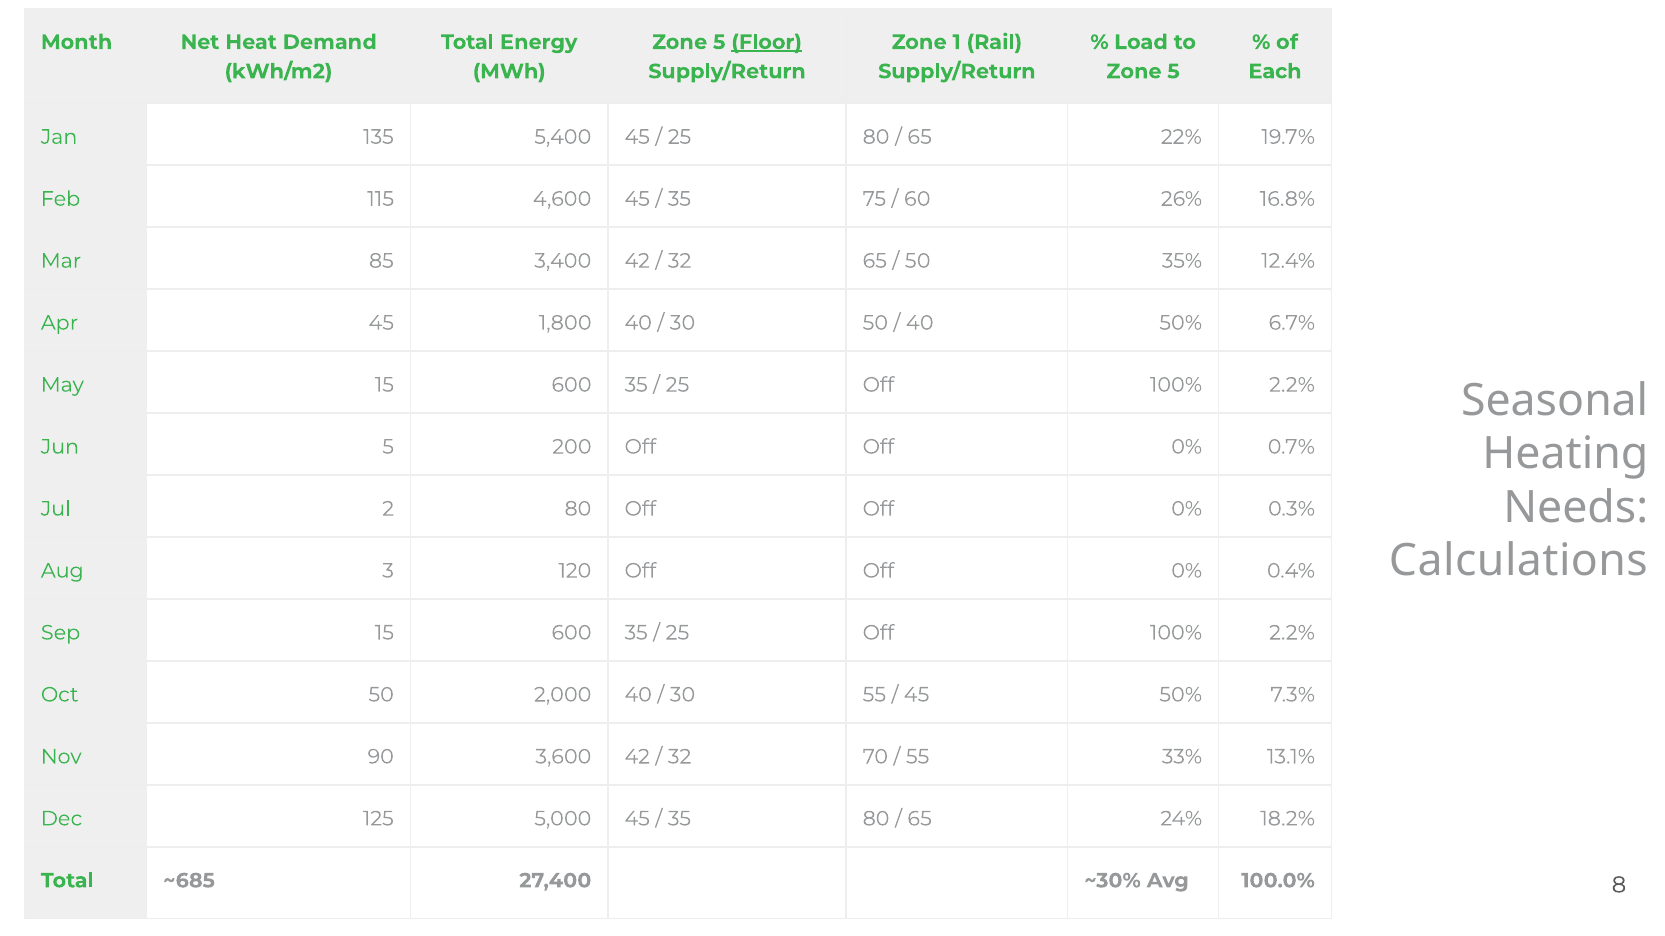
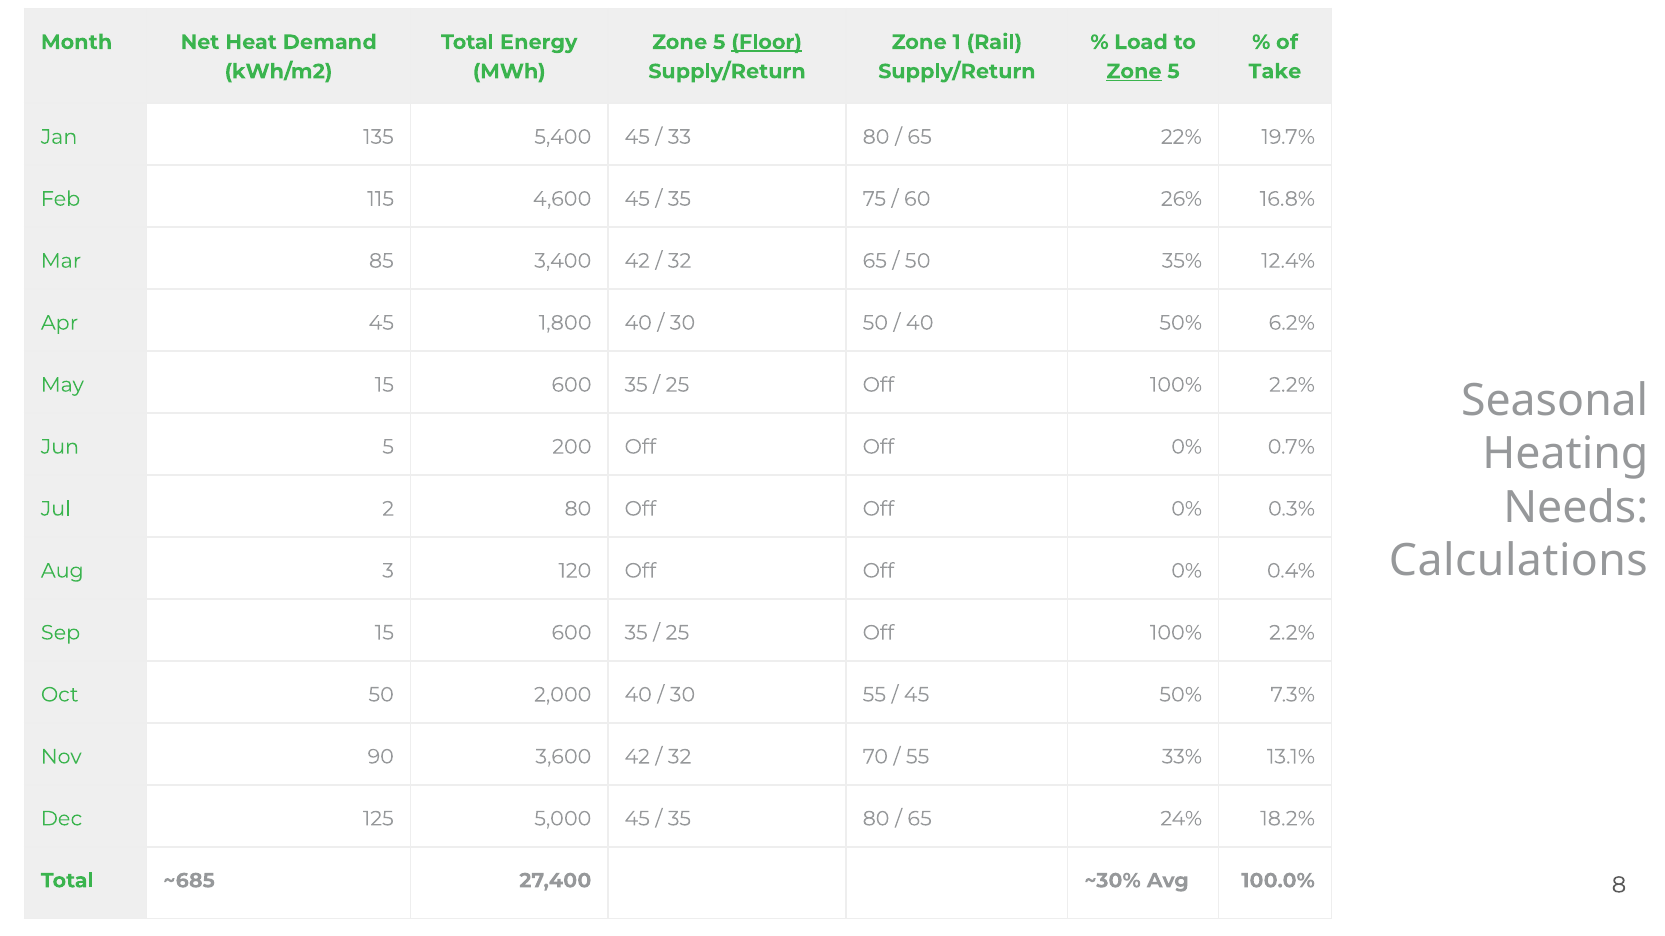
Zone underline: none -> present (1134, 71)
Each: Each -> Take (1275, 71)
25: 25 -> 33 (680, 137)
6.7%: 6.7% -> 6.2% (1292, 323)
